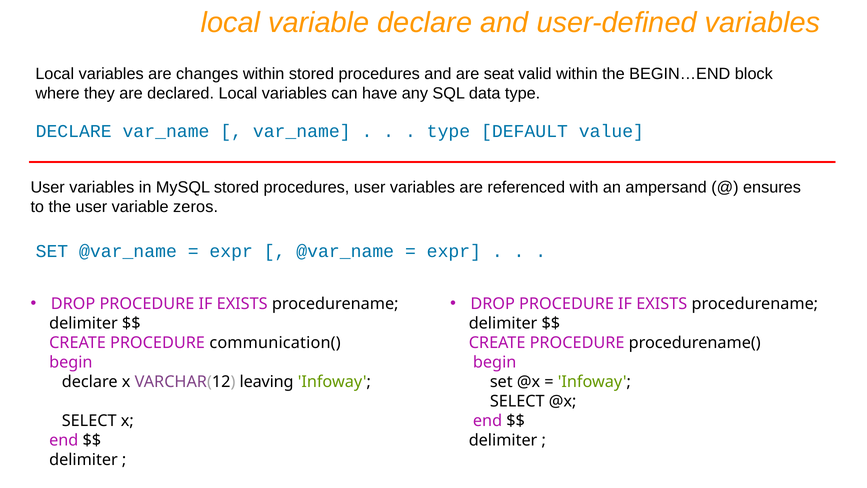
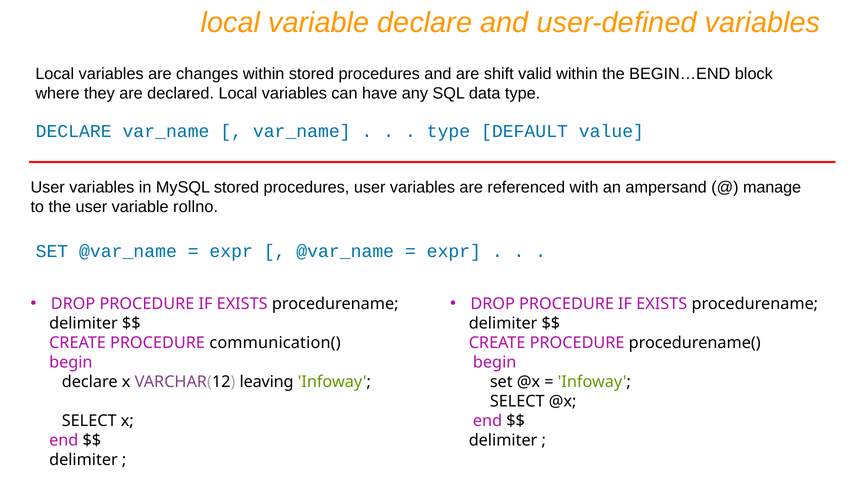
seat: seat -> shift (499, 74)
ensures: ensures -> manage (772, 187)
zeros: zeros -> rollno (196, 207)
